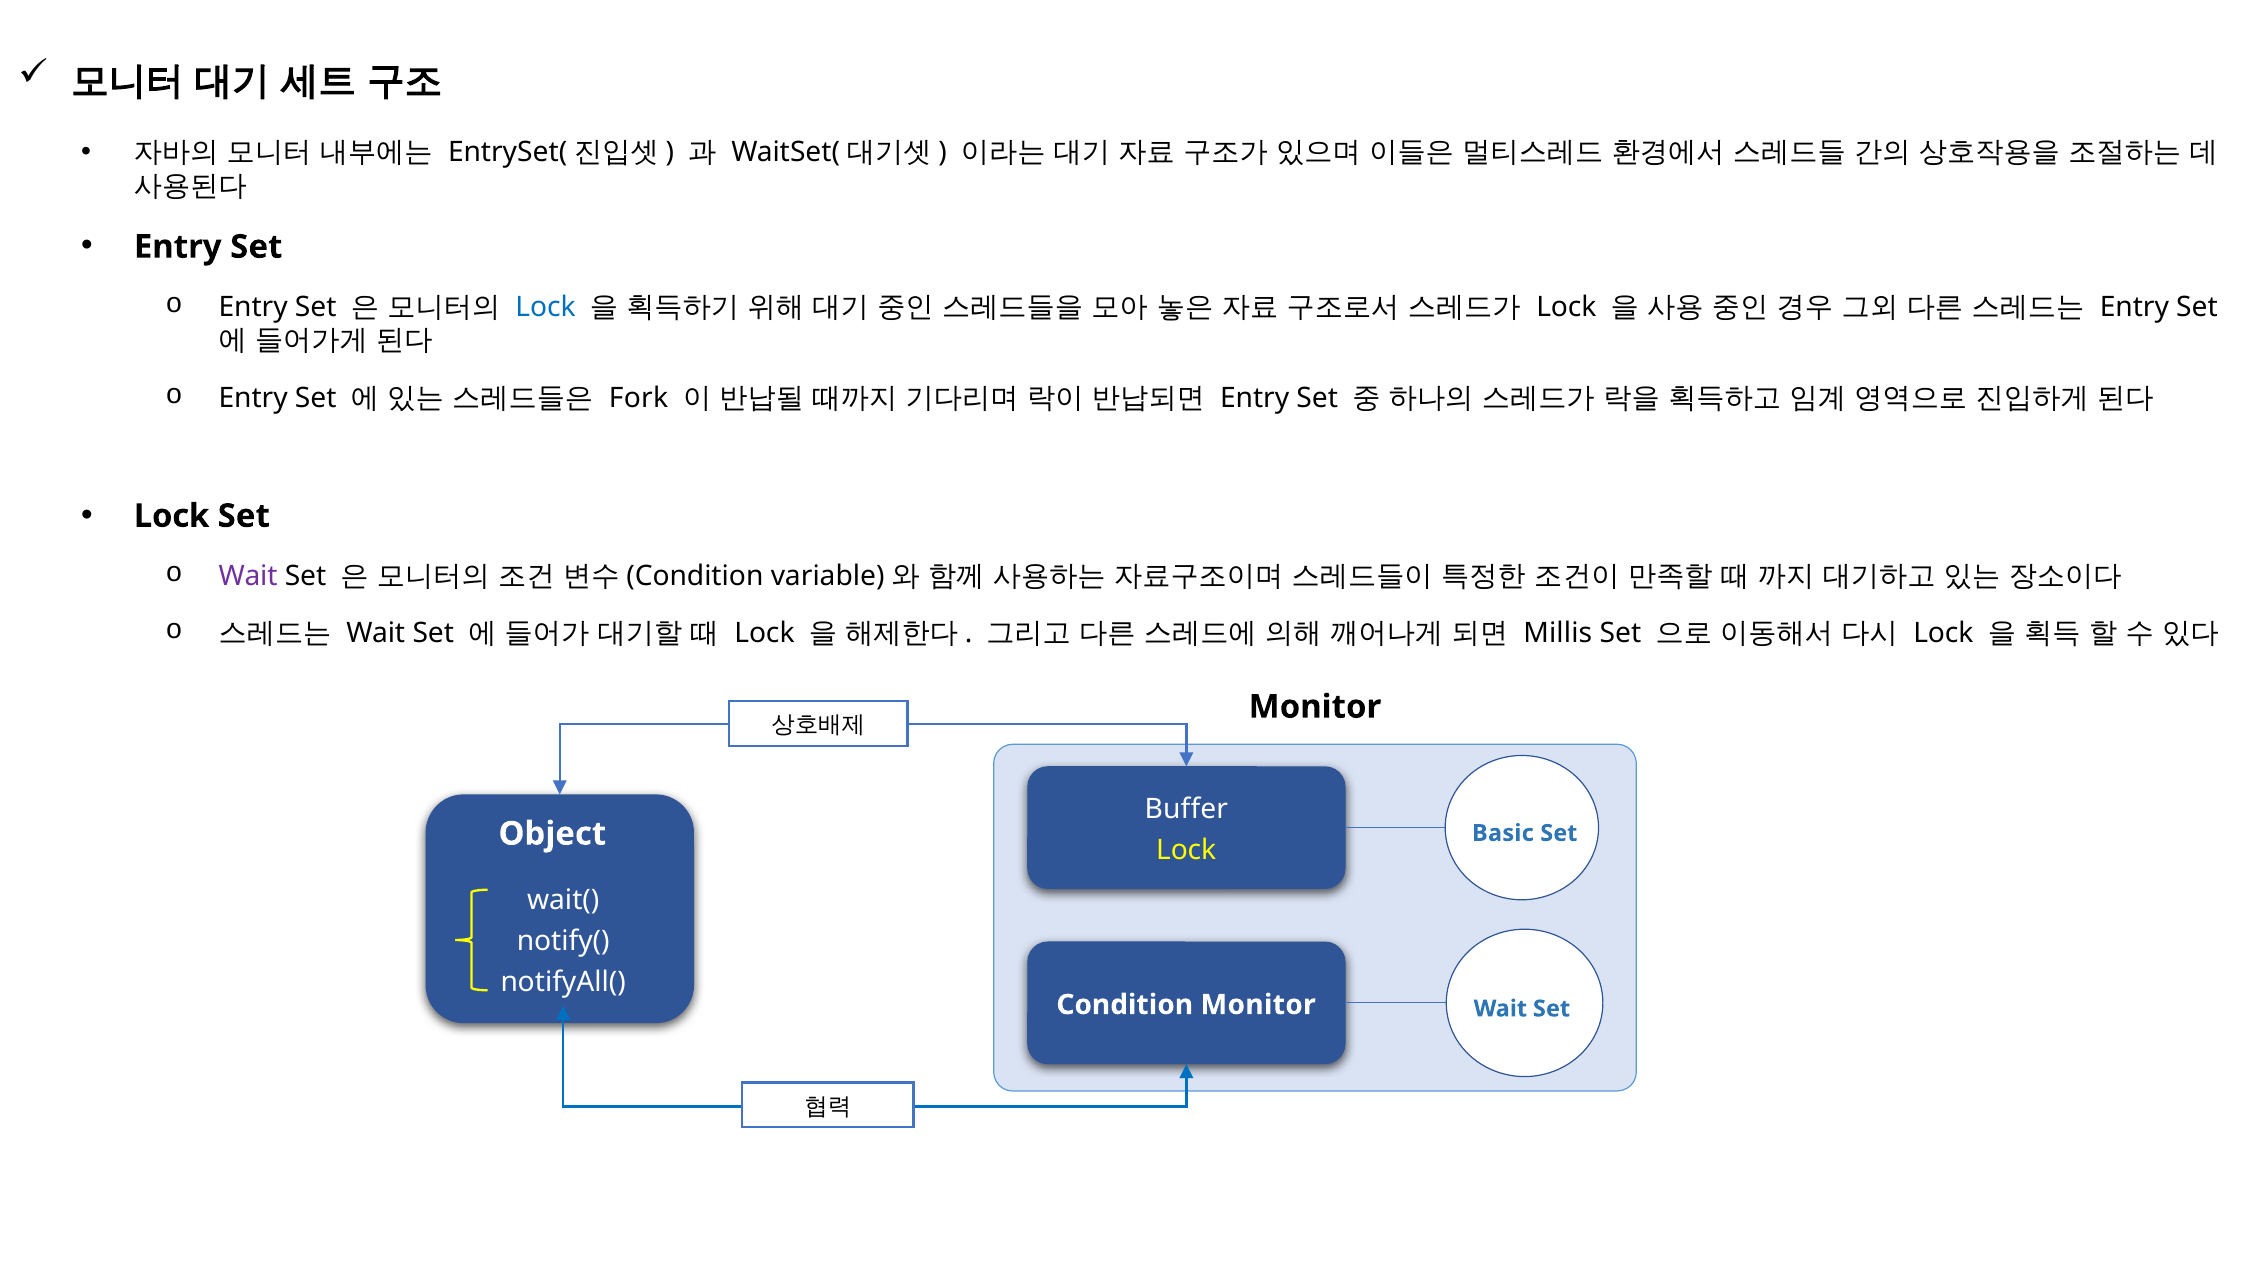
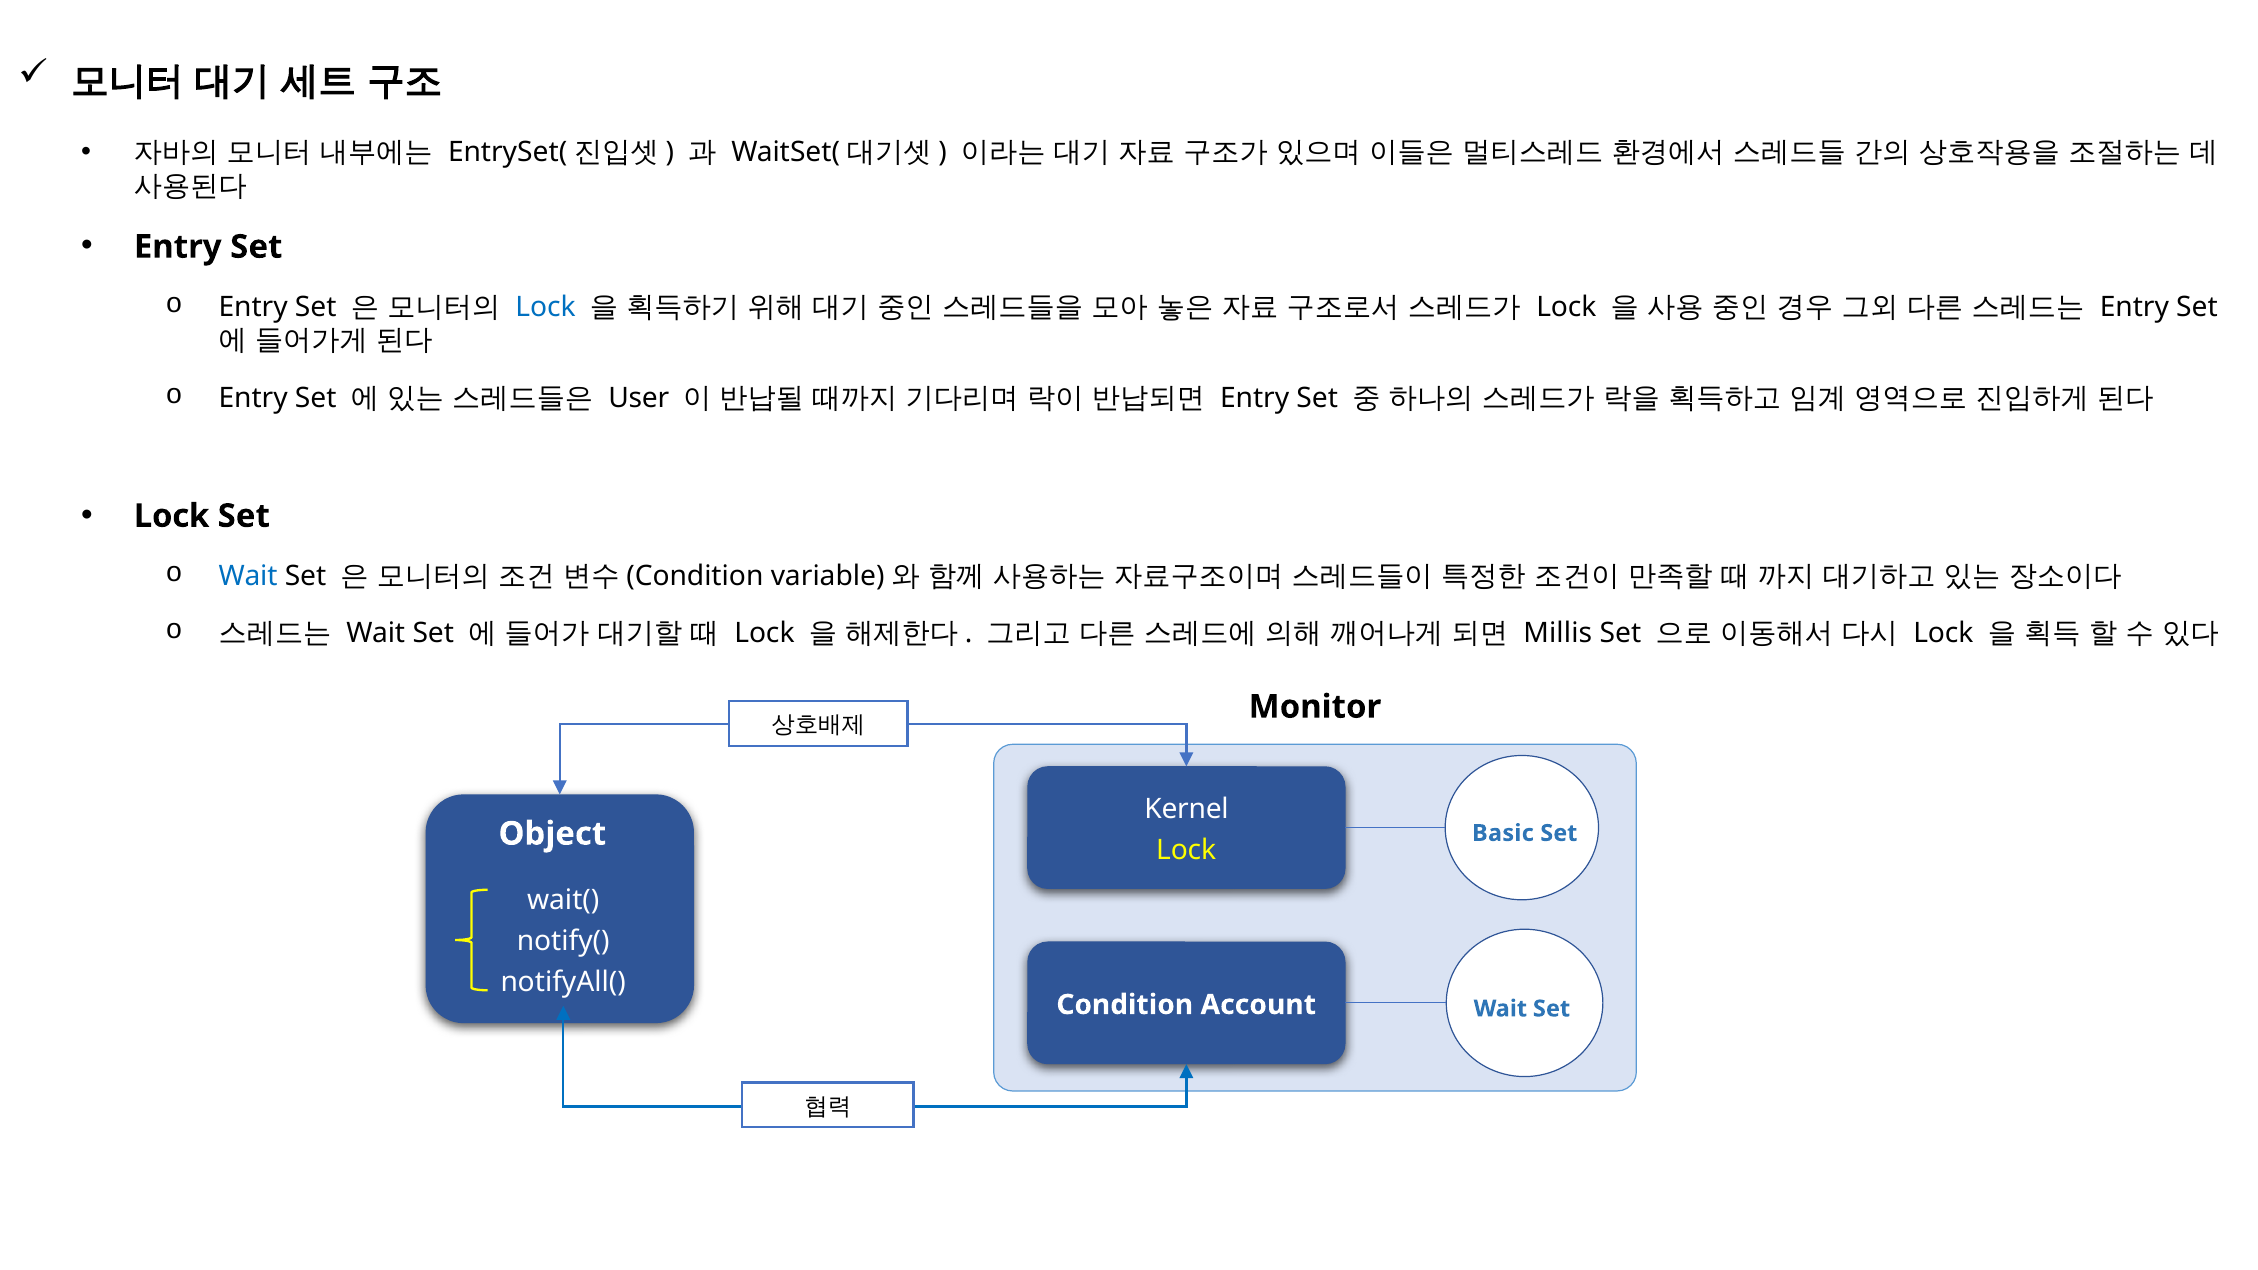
Fork: Fork -> User (639, 398)
Wait colour: purple -> blue (248, 576)
Buffer: Buffer -> Kernel (1187, 809)
Condition Monitor: Monitor -> Account (1258, 1005)
